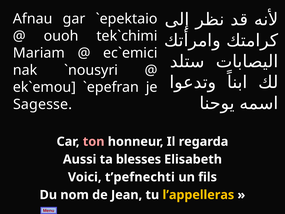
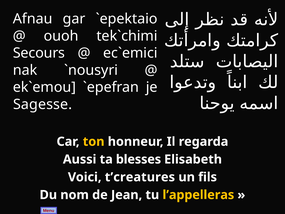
Mariam: Mariam -> Secours (39, 53)
ton colour: pink -> yellow (94, 141)
t’pefnechti: t’pefnechti -> t’creatures (140, 177)
